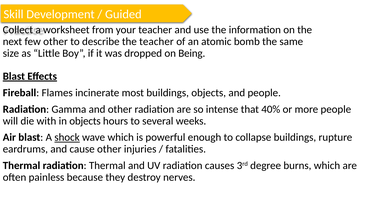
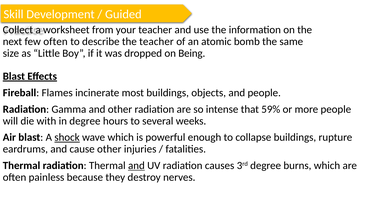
few other: other -> often (56, 41)
40%: 40% -> 59% (271, 109)
in objects: objects -> degree (85, 121)
and underline: none -> present (136, 166)
